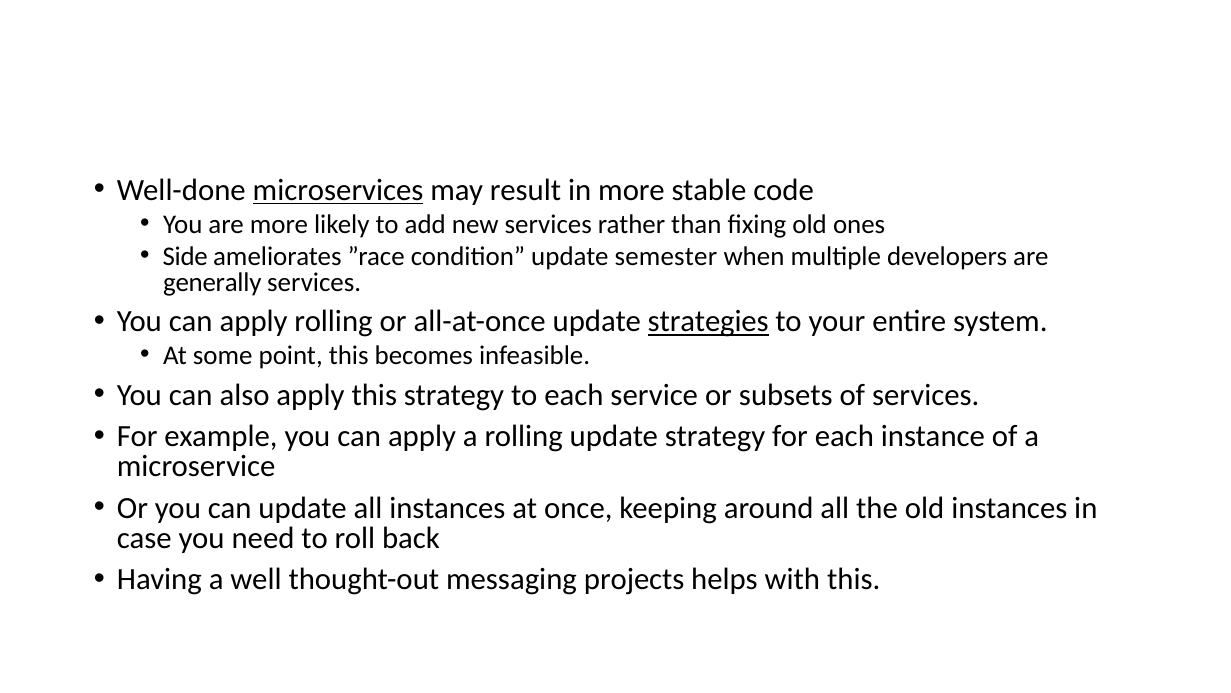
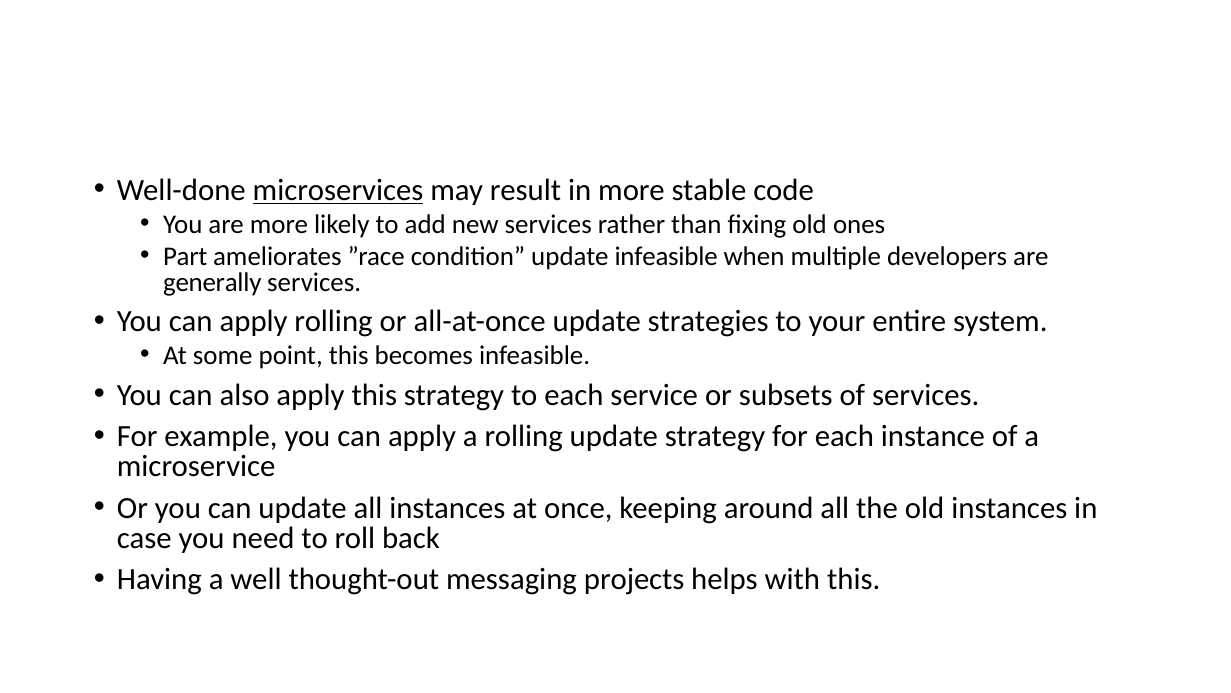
Side: Side -> Part (185, 256)
update semester: semester -> infeasible (666, 256)
strategies underline: present -> none (708, 321)
